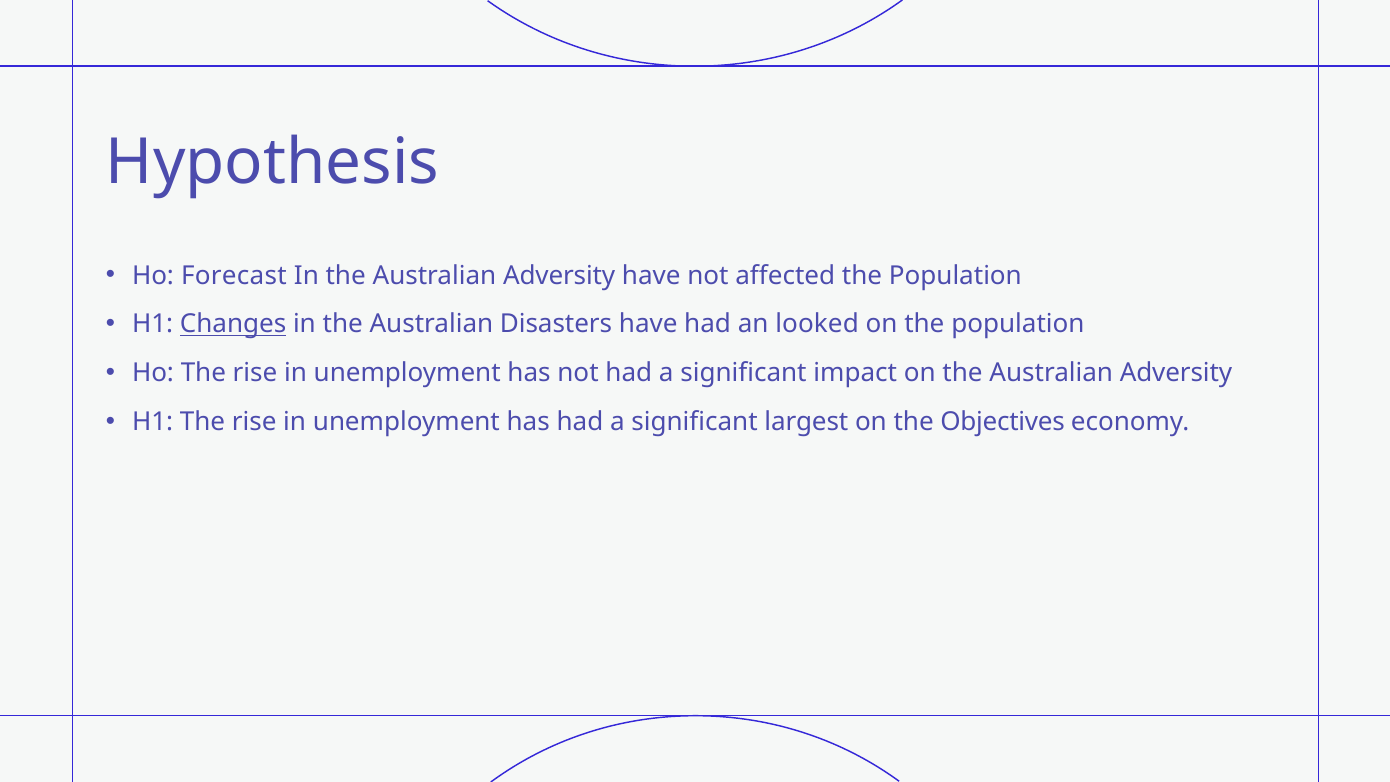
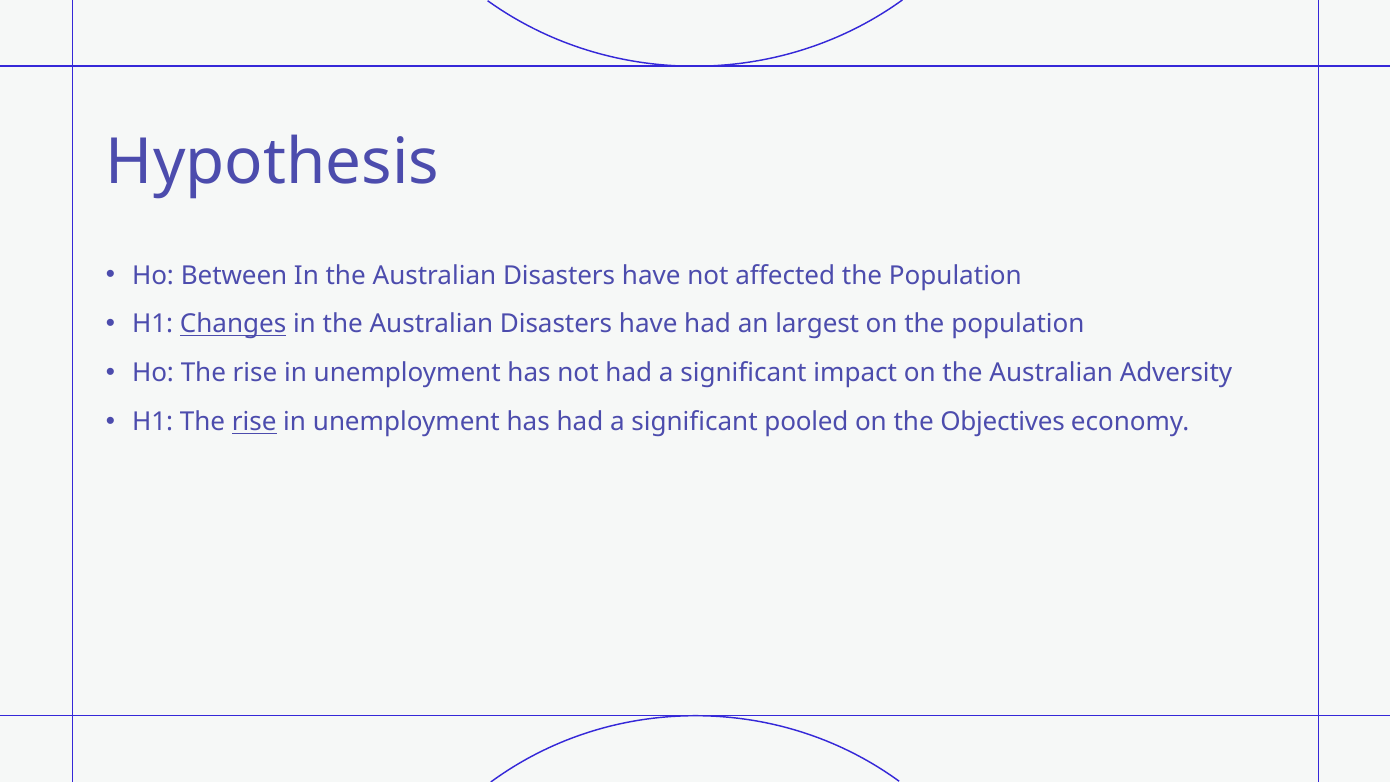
Forecast: Forecast -> Between (234, 275)
Adversity: Adversity -> Disasters (559, 275)
looked: looked -> largest (817, 324)
rise underline: none -> present (254, 422)
largest: largest -> pooled (806, 422)
